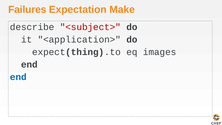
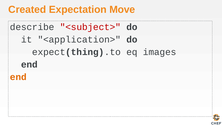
Failures: Failures -> Created (27, 10)
Make: Make -> Move (122, 10)
end colour: blue -> orange (18, 77)
